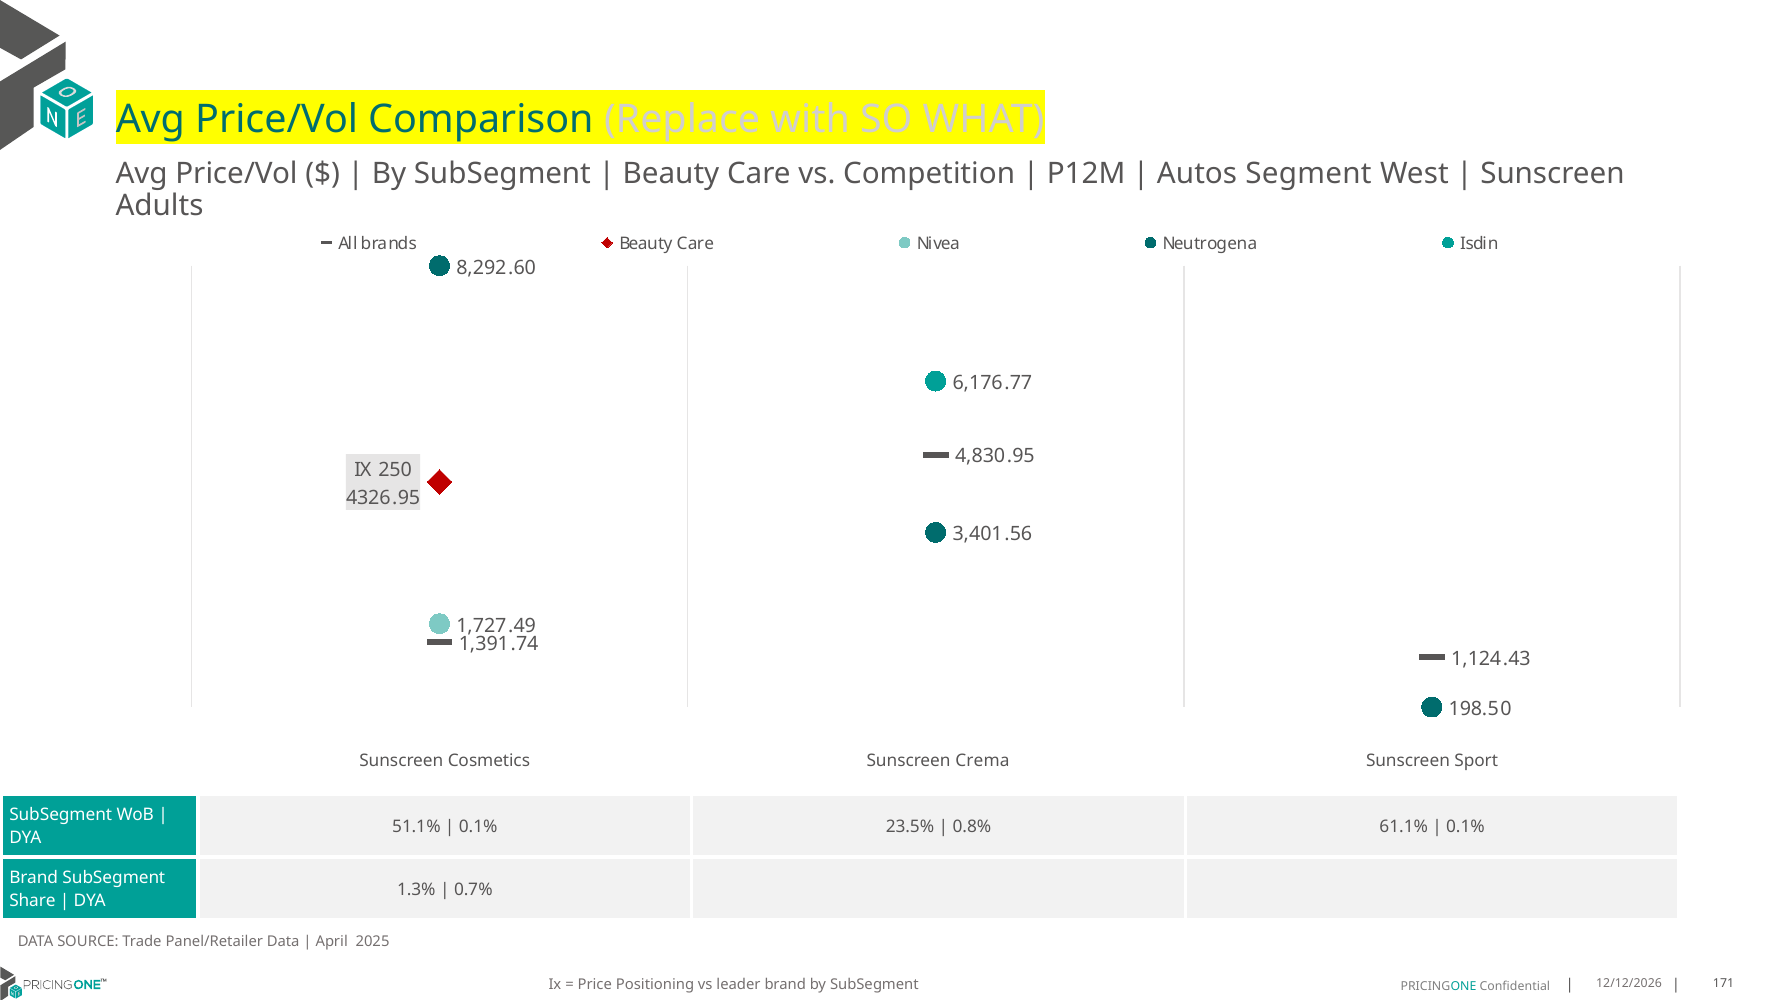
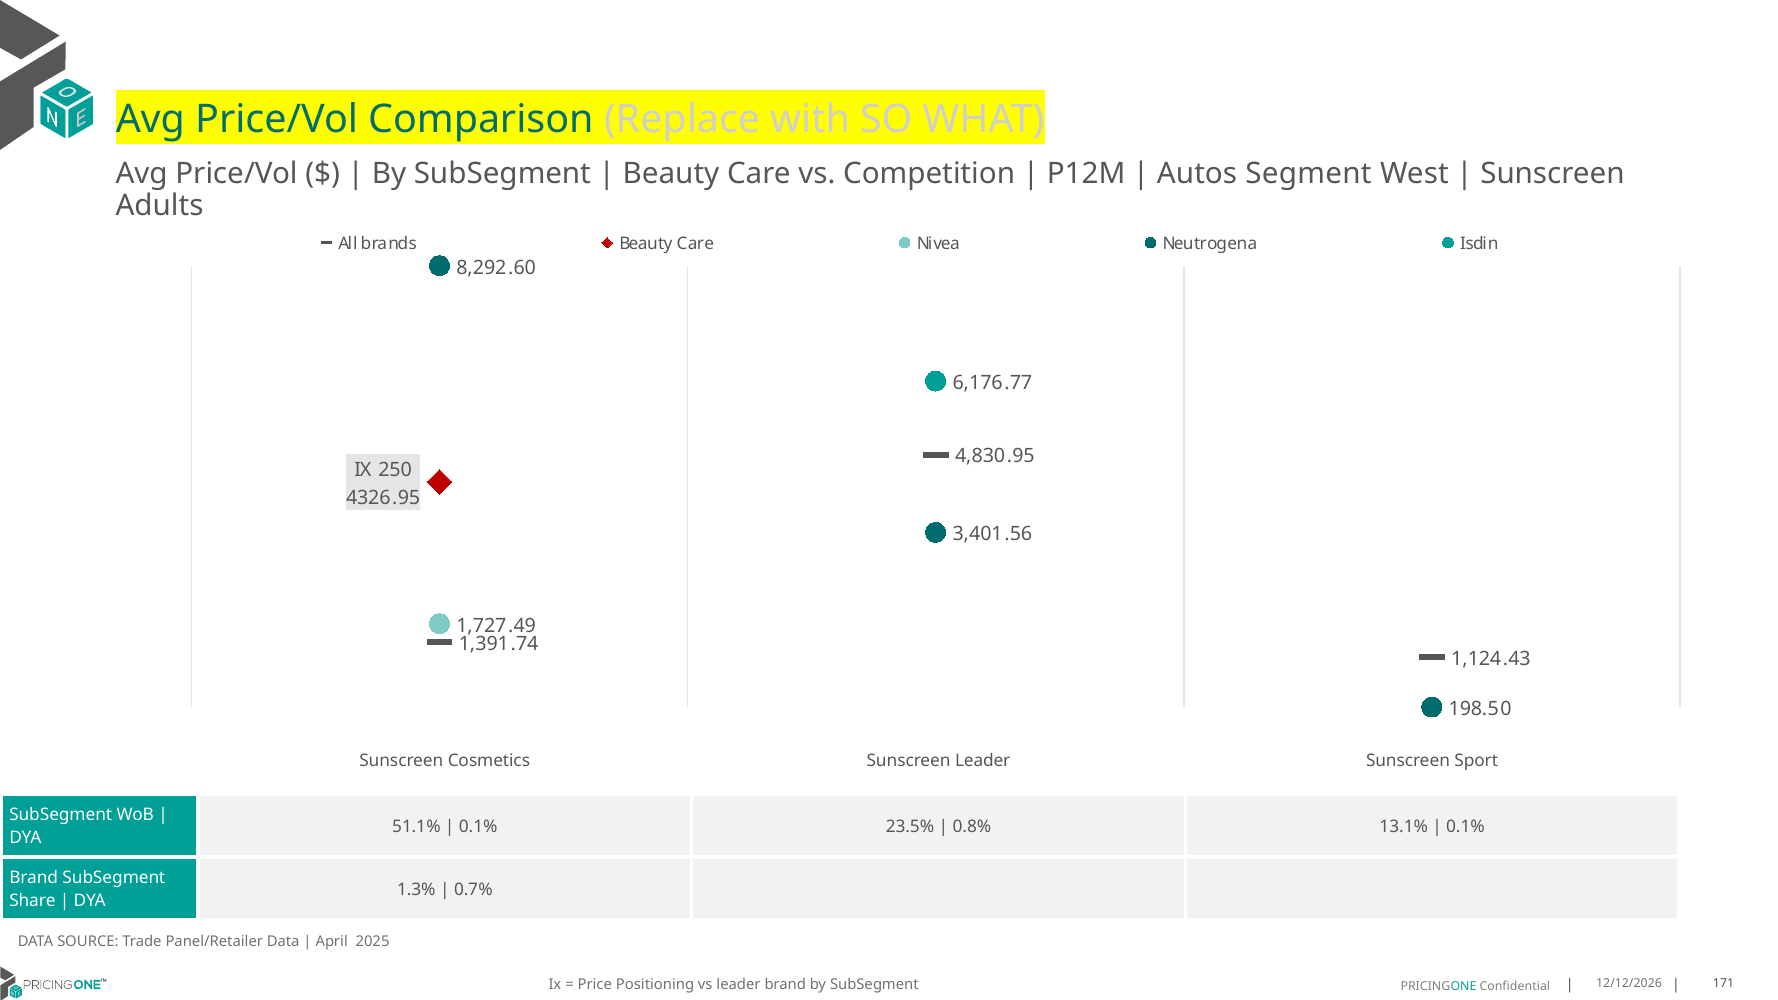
Sunscreen Crema: Crema -> Leader (983, 761)
61.1%: 61.1% -> 13.1% (1404, 827)
